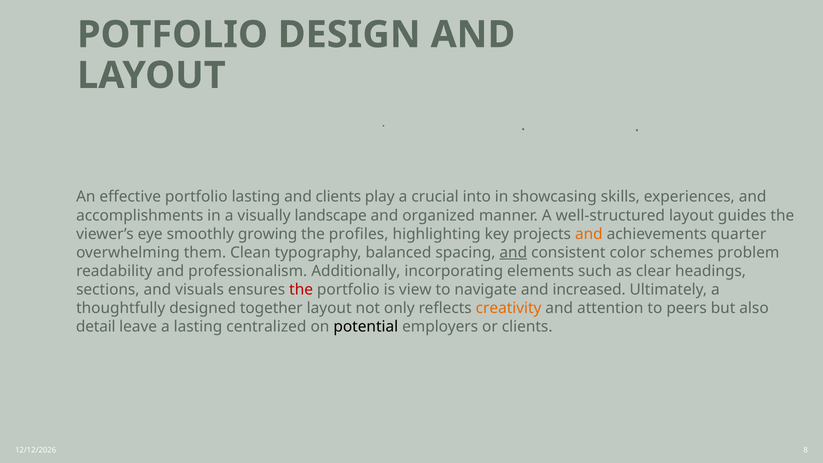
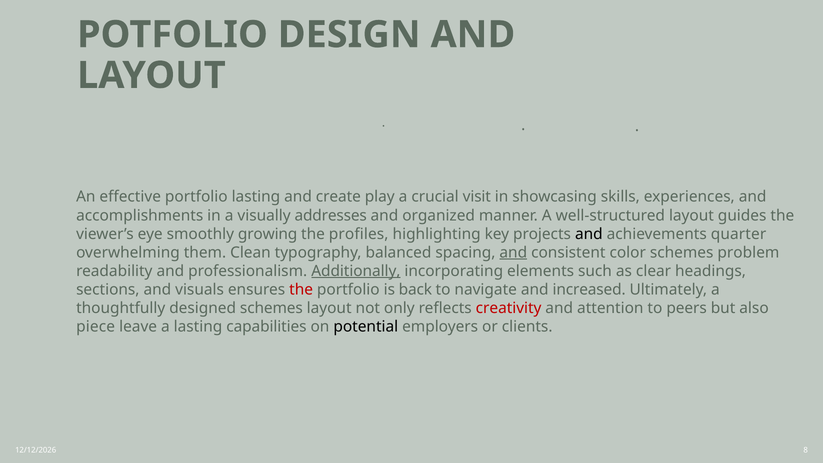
and clients: clients -> create (338, 197)
into: into -> visit (477, 197)
landscape: landscape -> addresses (331, 215)
and colour: orange -> black (589, 234)
Additionally underline: none -> present (356, 271)
view: view -> back (415, 289)
designed together: together -> schemes (271, 308)
creativity colour: orange -> red (509, 308)
detail: detail -> piece (96, 326)
centralized: centralized -> capabilities (266, 326)
